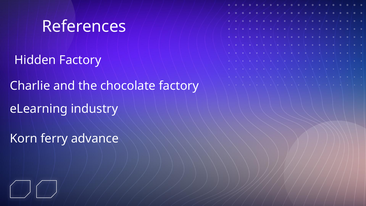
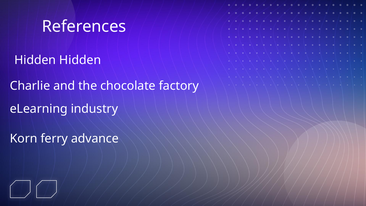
Hidden Factory: Factory -> Hidden (80, 60)
